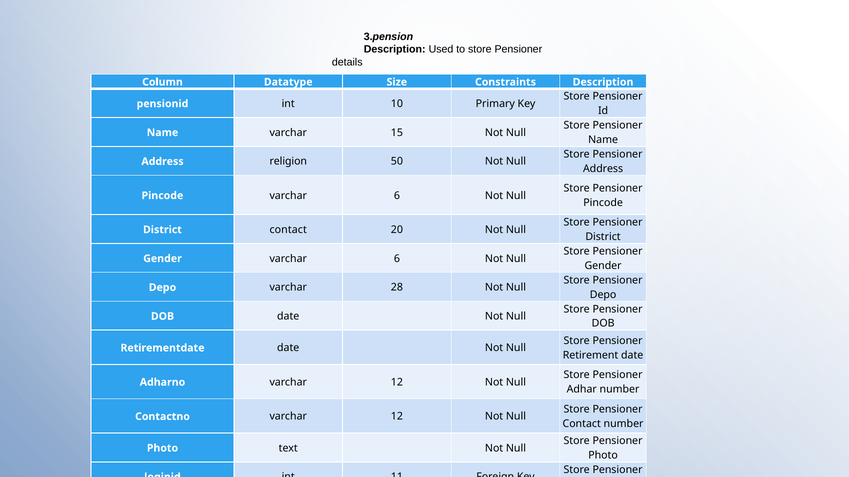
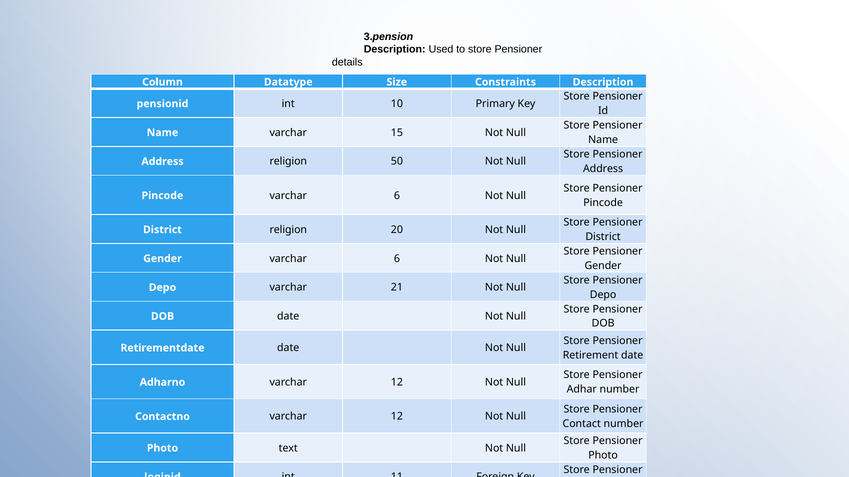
District contact: contact -> religion (288, 230)
28: 28 -> 21 (397, 288)
